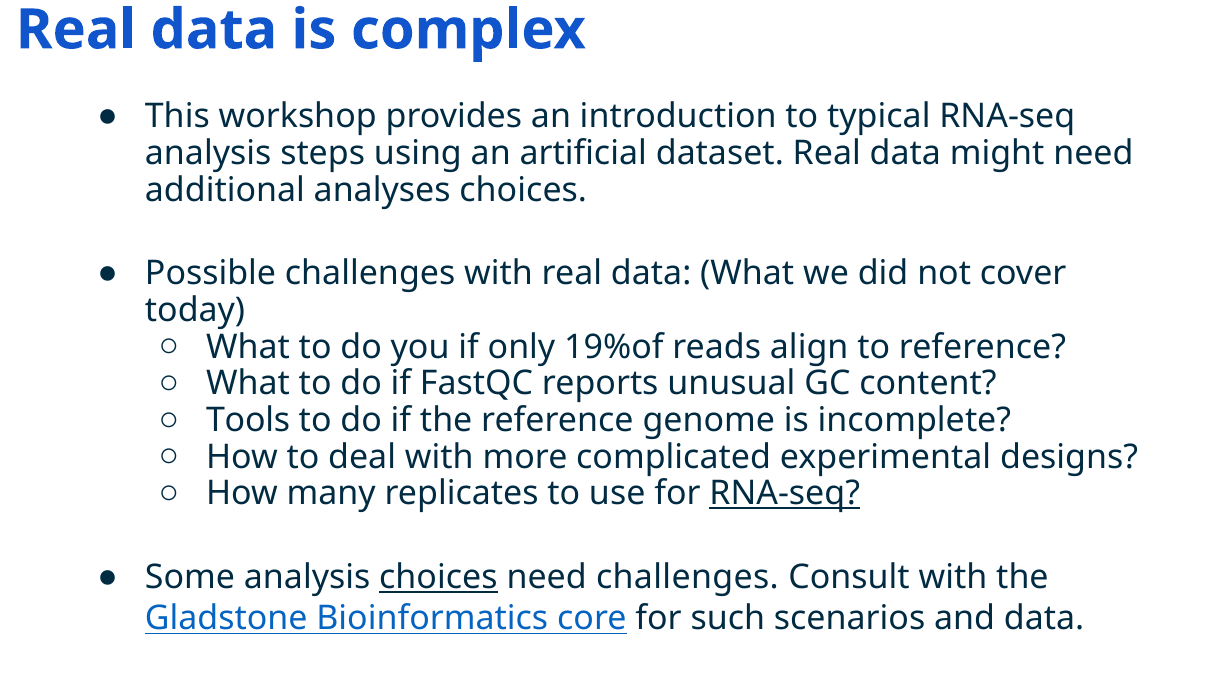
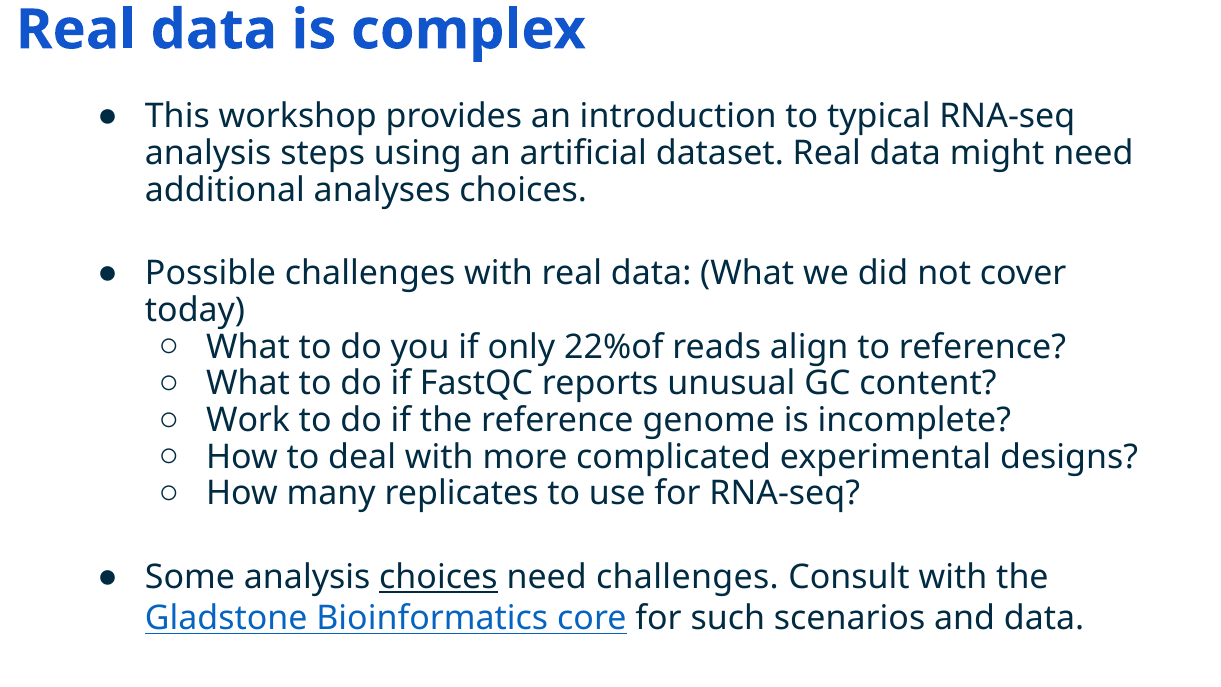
19%of: 19%of -> 22%of (614, 347)
Tools: Tools -> Work (248, 420)
RNA-seq underline: present -> none (785, 493)
